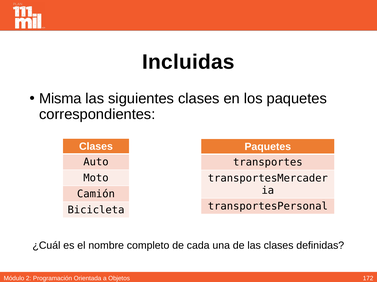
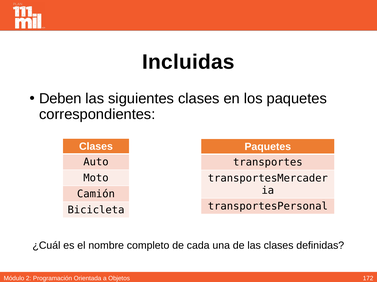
Misma: Misma -> Deben (60, 99)
